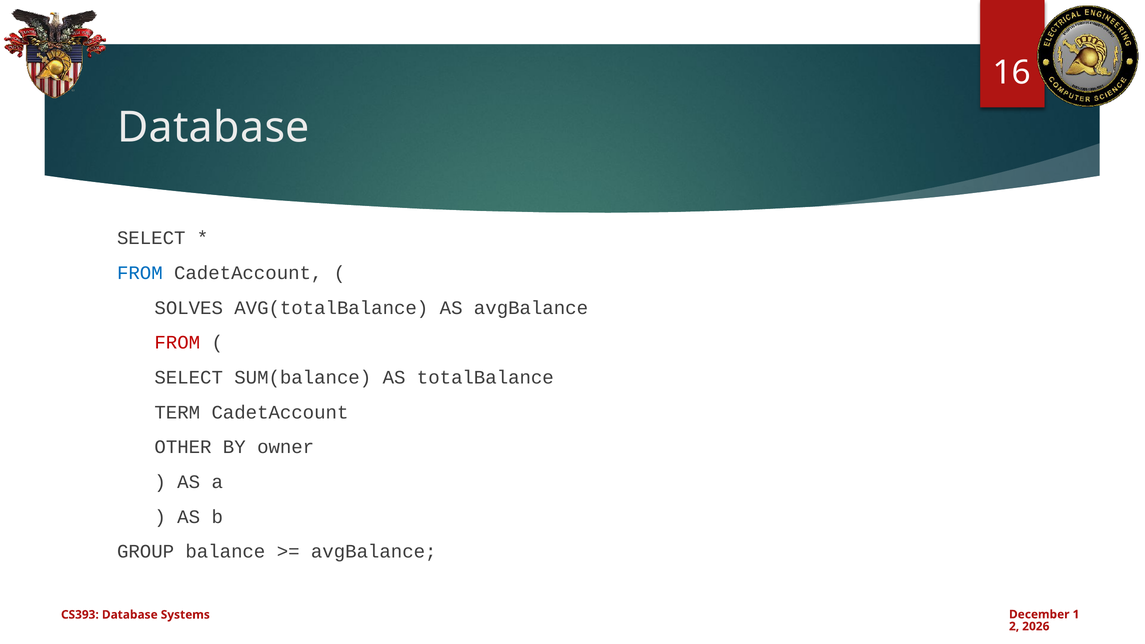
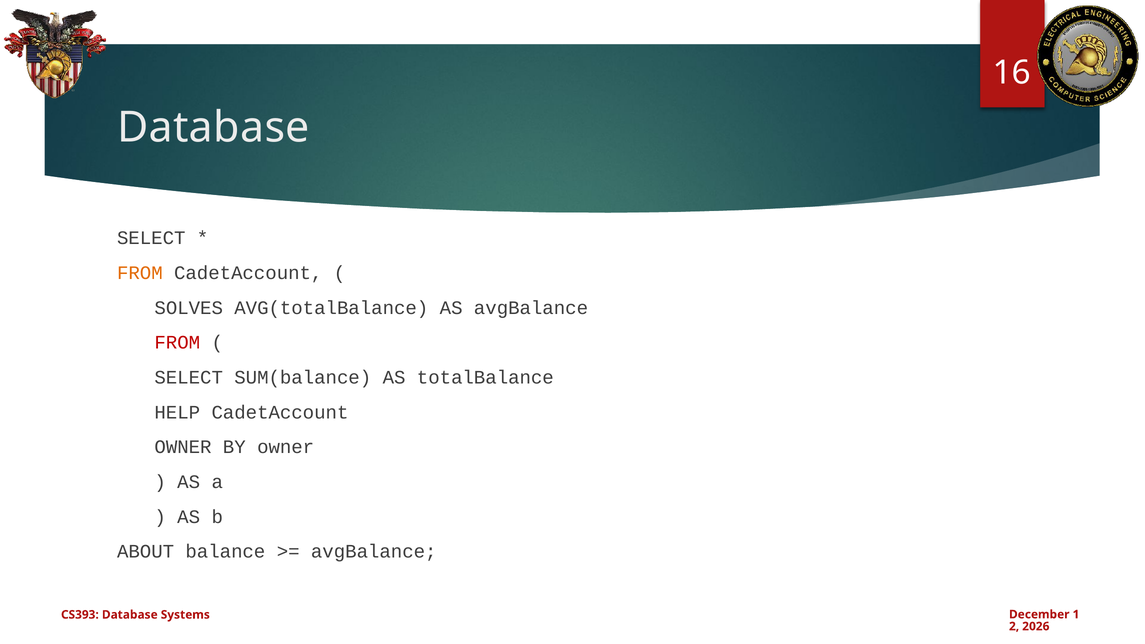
FROM colour: blue -> orange (140, 273)
TERM: TERM -> HELP (177, 412)
OTHER: OTHER -> OWNER (183, 447)
GROUP: GROUP -> ABOUT (146, 552)
